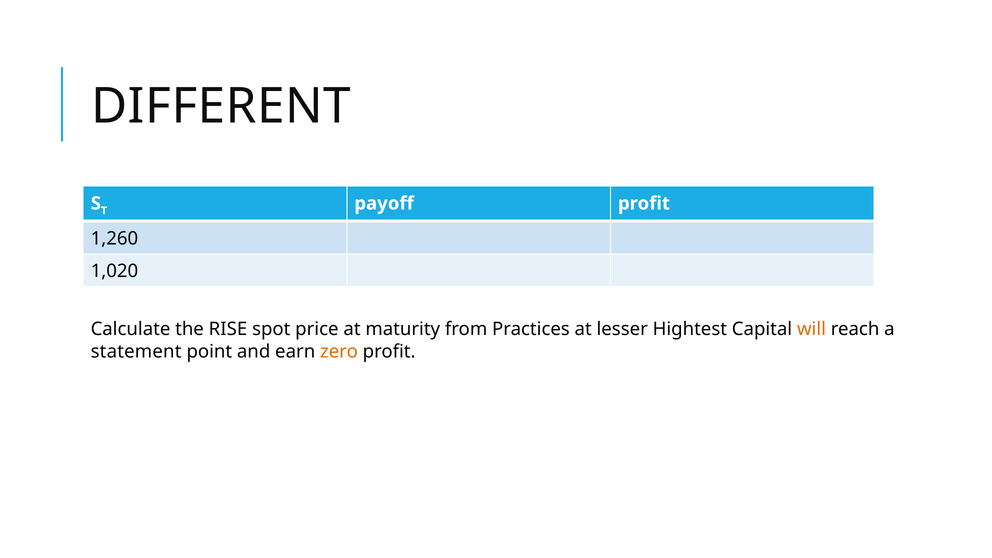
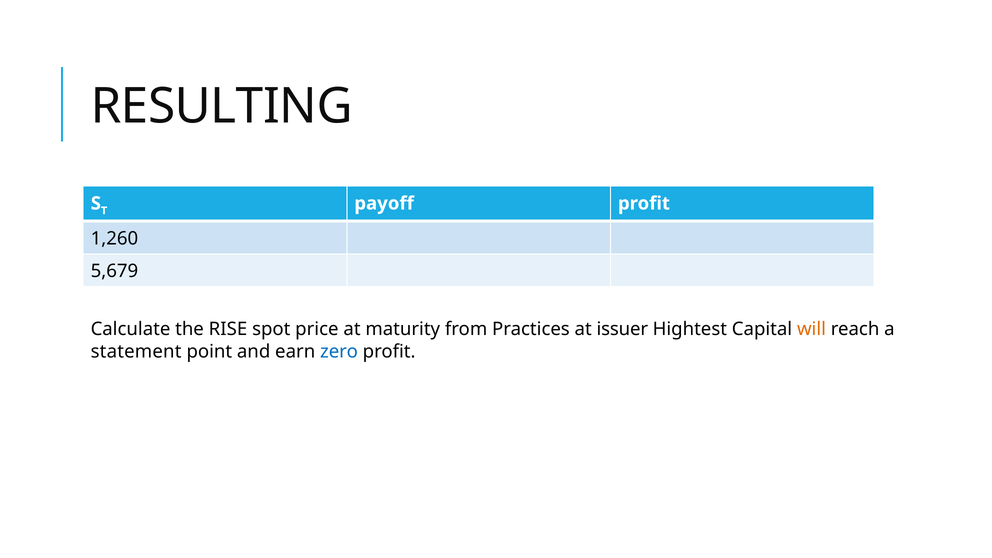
DIFFERENT: DIFFERENT -> RESULTING (222, 107)
1,020: 1,020 -> 5,679 (114, 271)
lesser: lesser -> issuer (622, 329)
zero colour: orange -> blue (339, 352)
